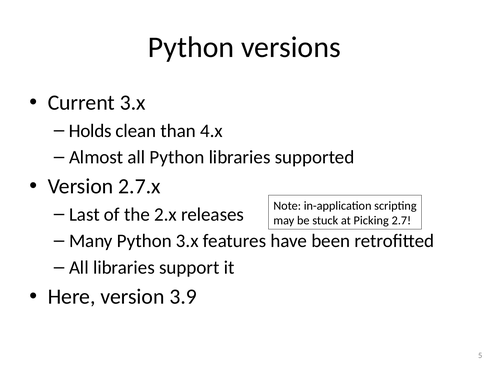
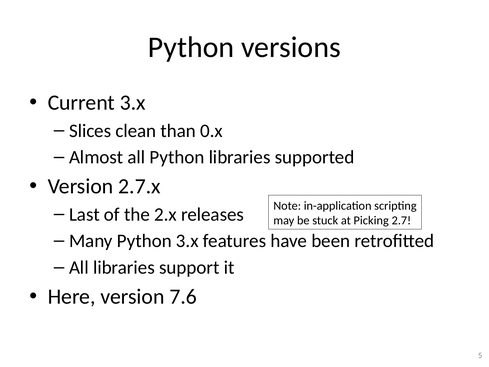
Holds: Holds -> Slices (90, 131)
4.x: 4.x -> 0.x (212, 131)
3.9: 3.9 -> 7.6 (183, 296)
